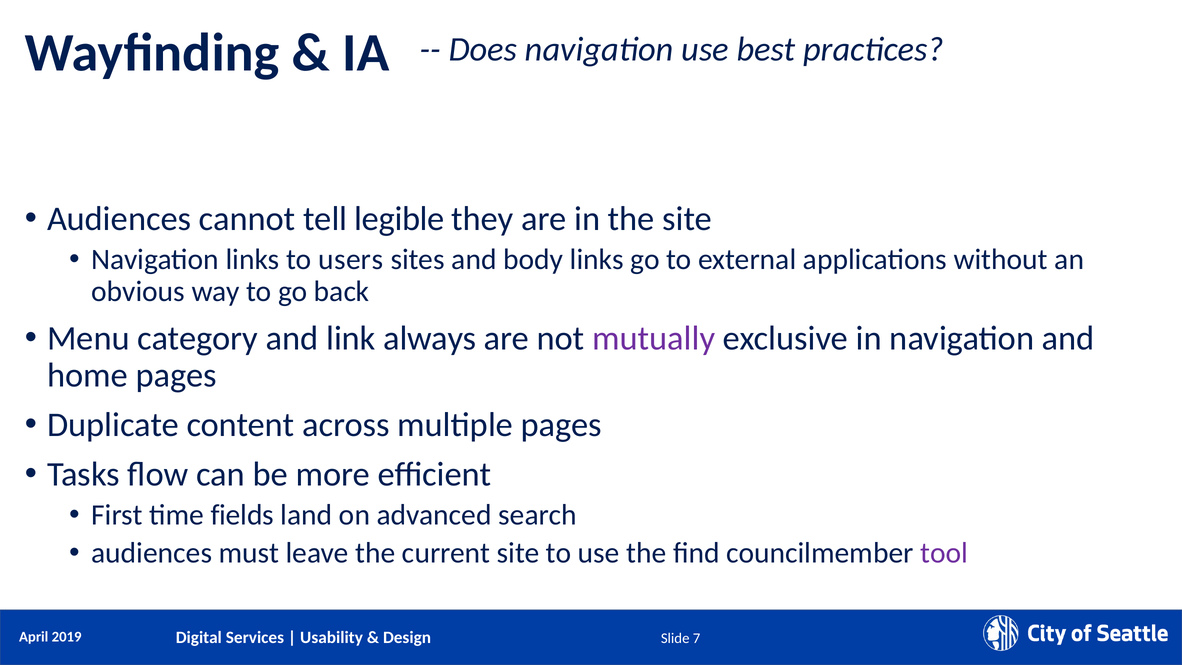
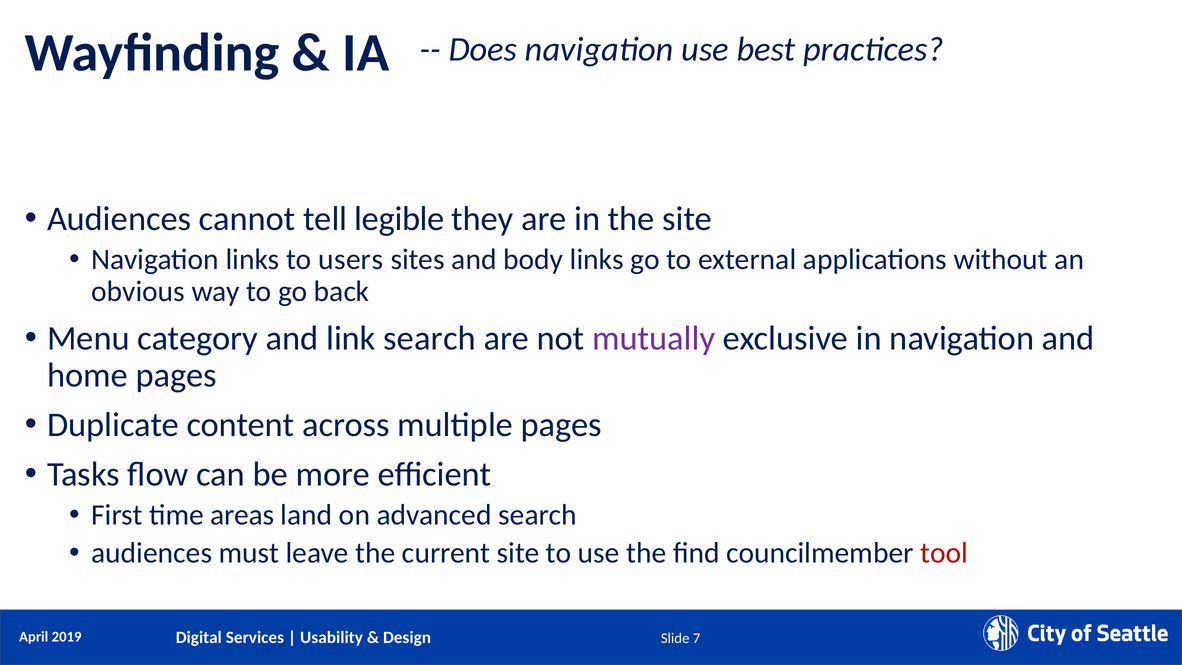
link always: always -> search (430, 338)
fields: fields -> areas (242, 515)
tool colour: purple -> red (944, 553)
